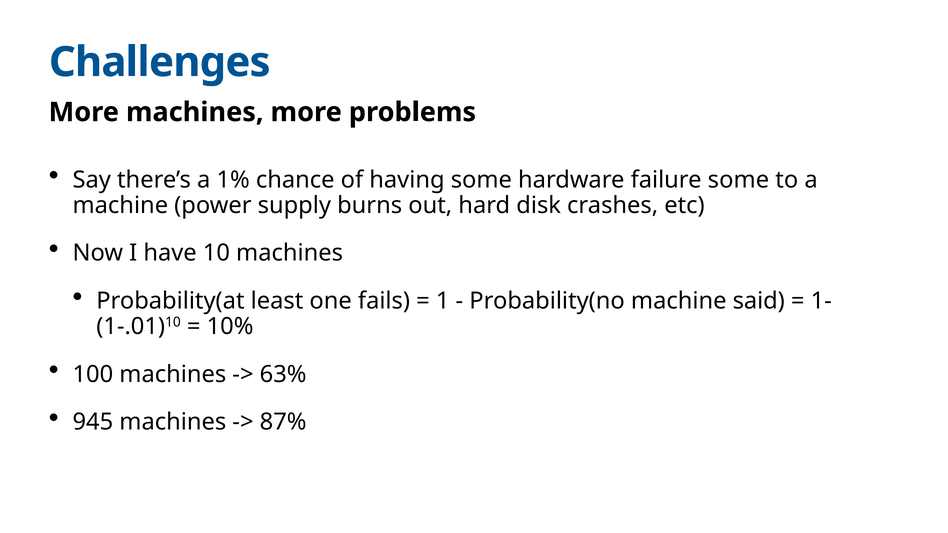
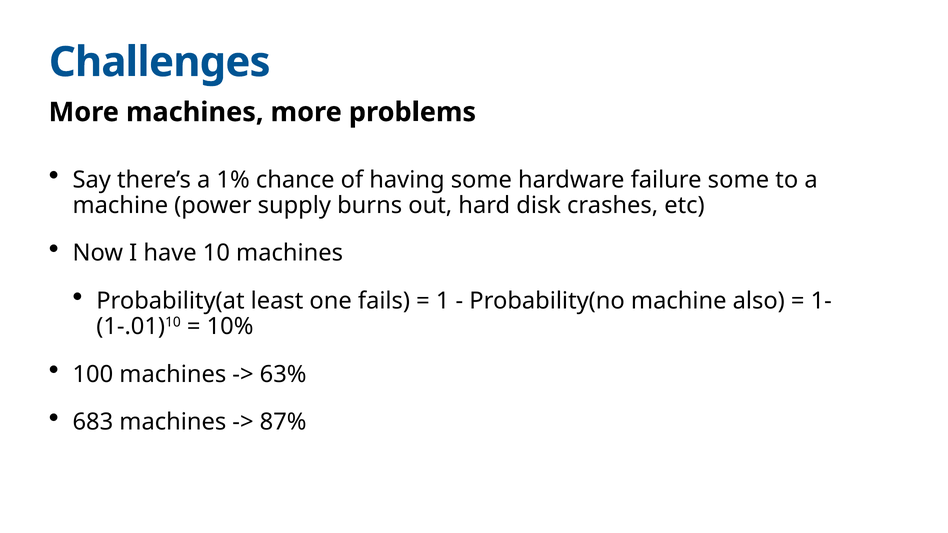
said: said -> also (759, 301)
945: 945 -> 683 (93, 422)
